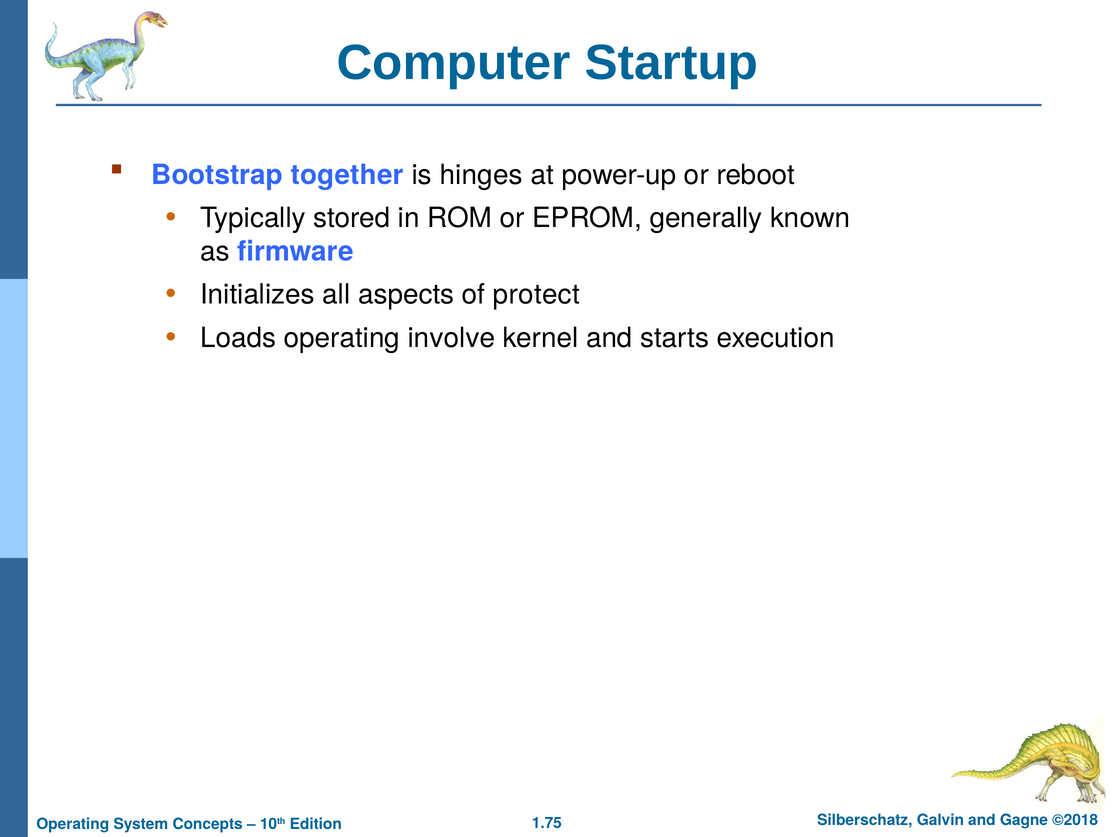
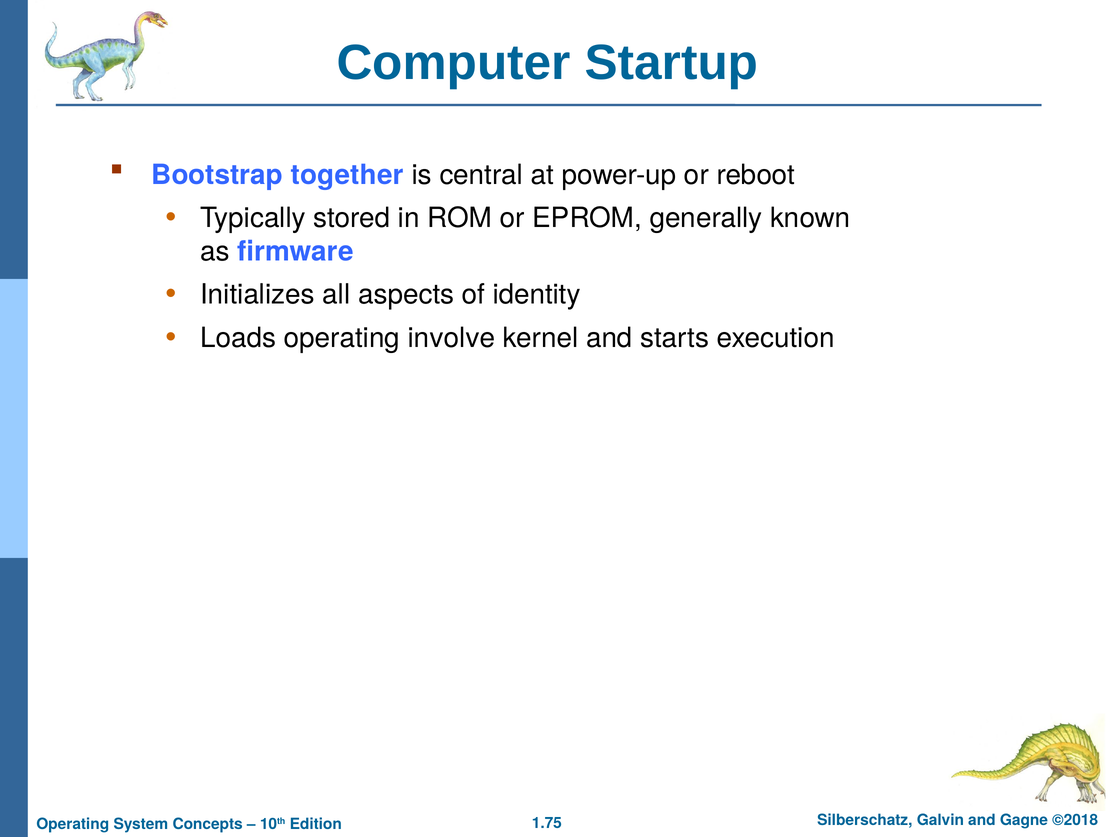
hinges: hinges -> central (481, 175)
protect: protect -> identity (537, 295)
